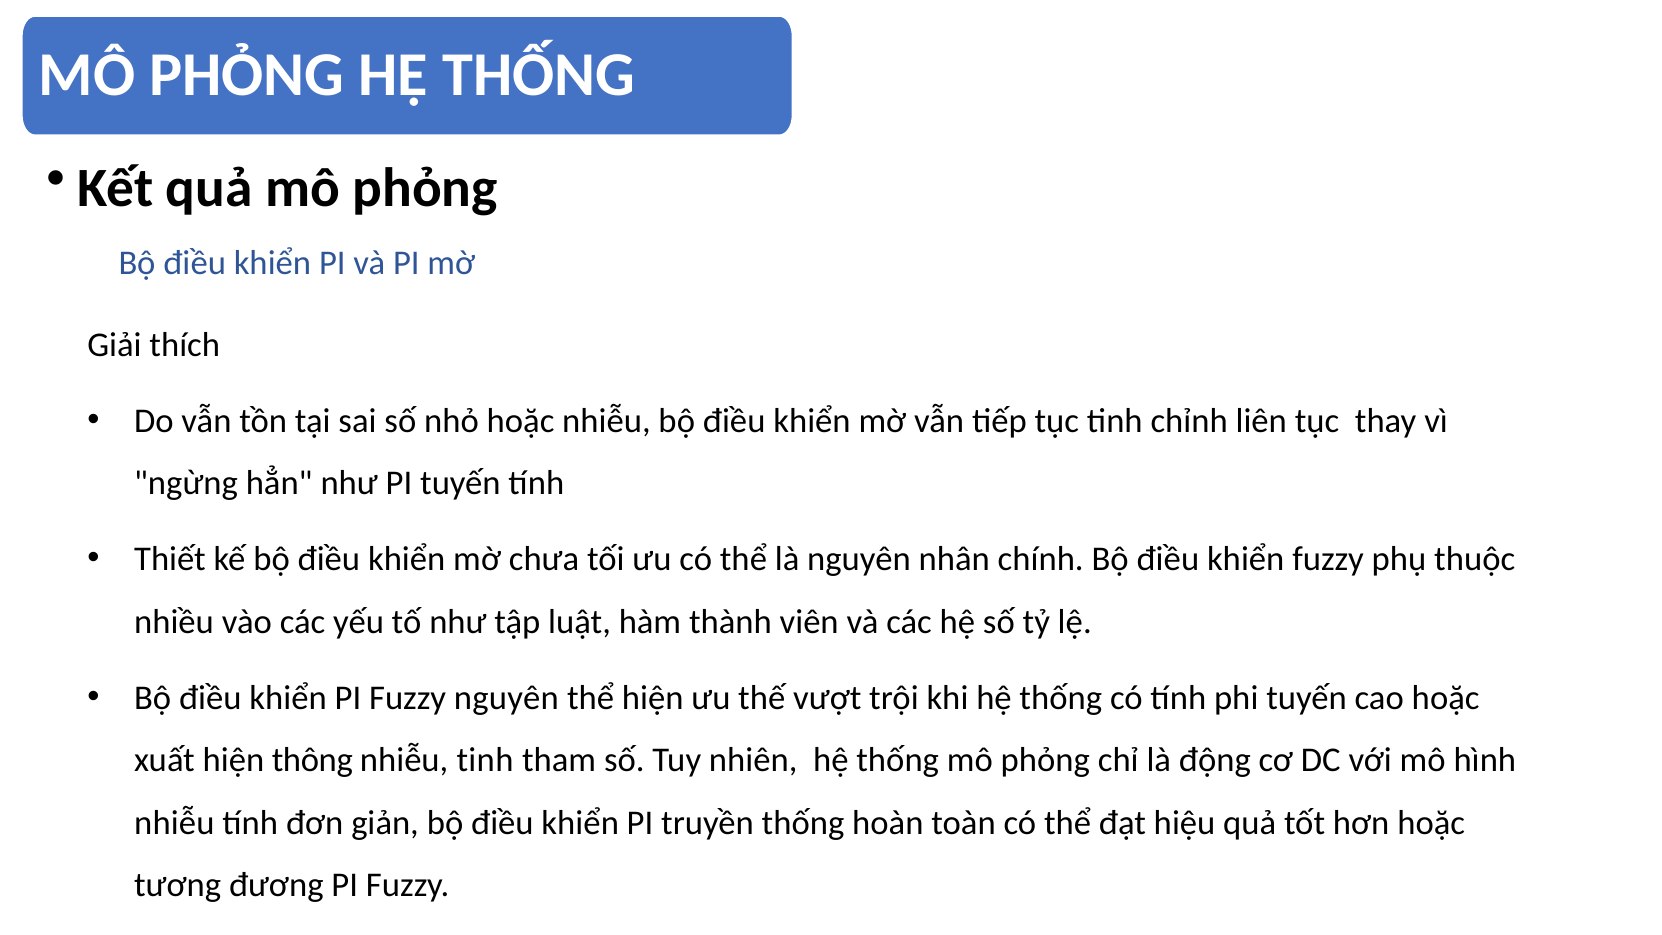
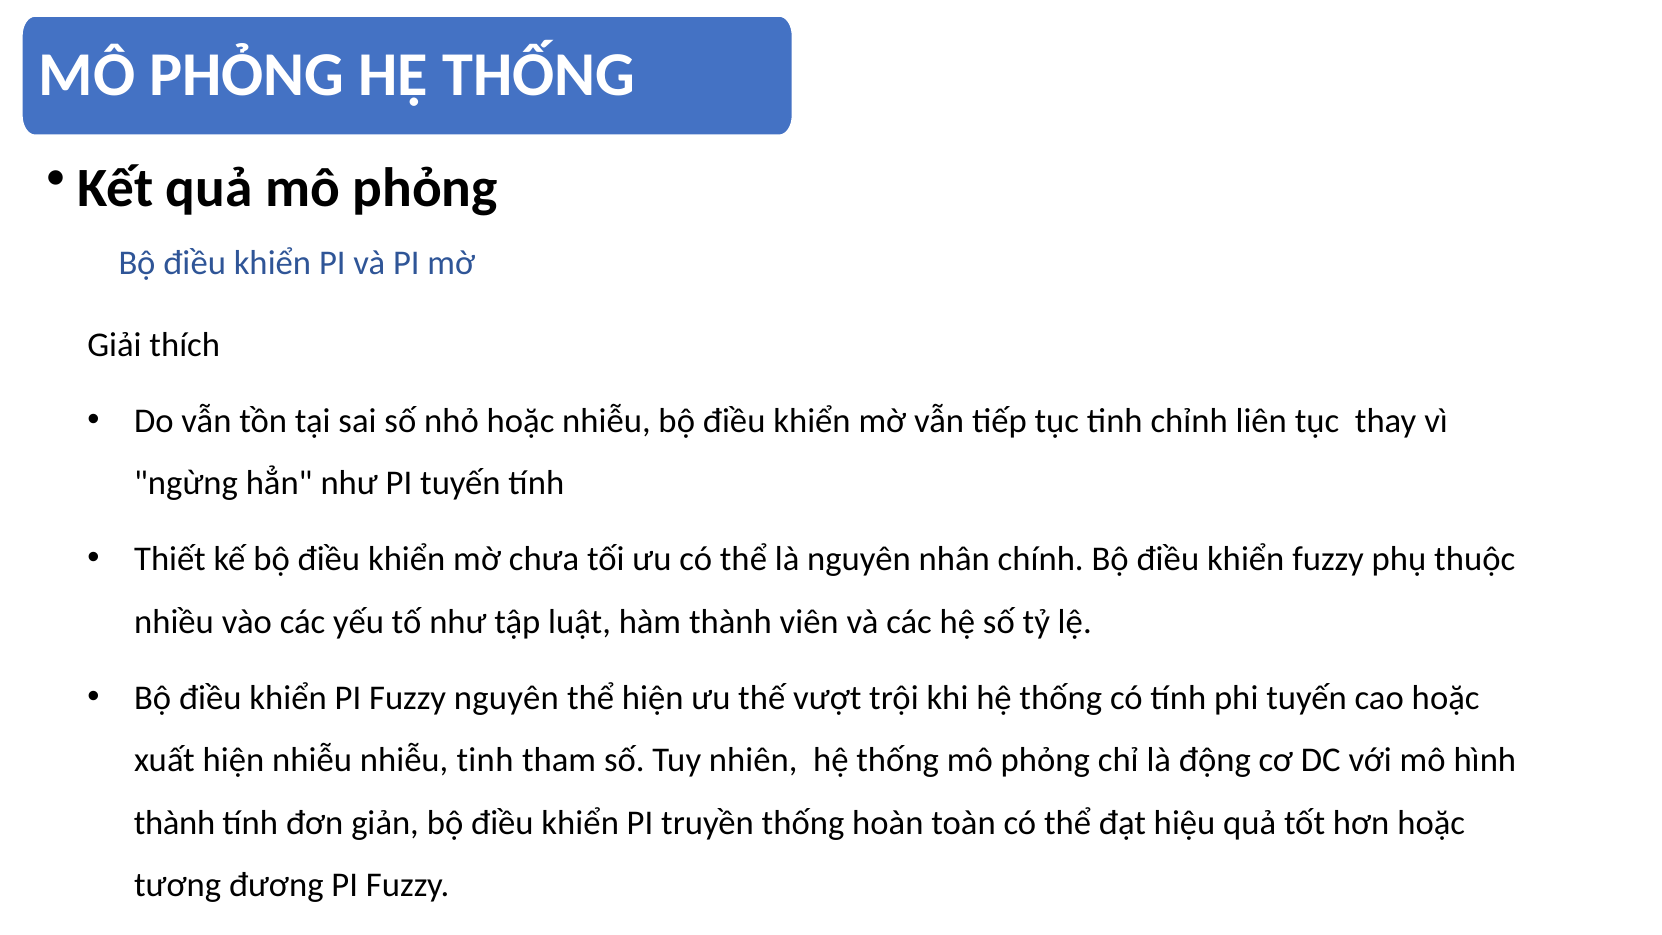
hiện thông: thông -> nhiễu (312, 760)
nhiễu: nhiễu -> thành (175, 823)
